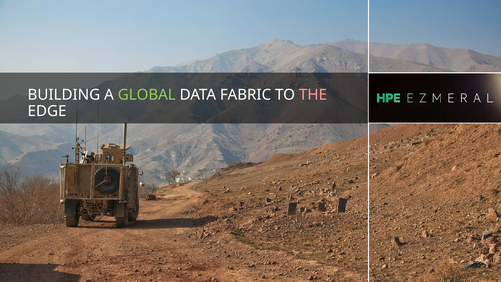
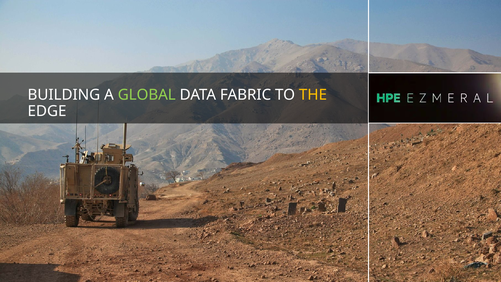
THE colour: pink -> yellow (313, 95)
